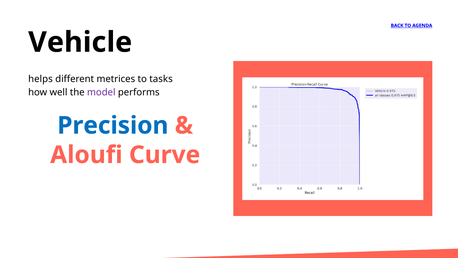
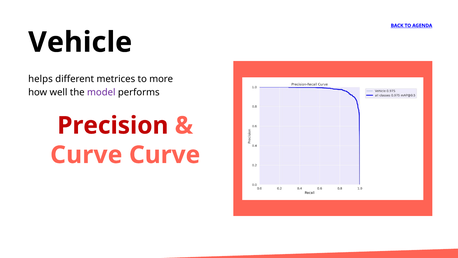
tasks: tasks -> more (161, 79)
Precision colour: blue -> red (113, 125)
Aloufi: Aloufi -> Curve (86, 155)
